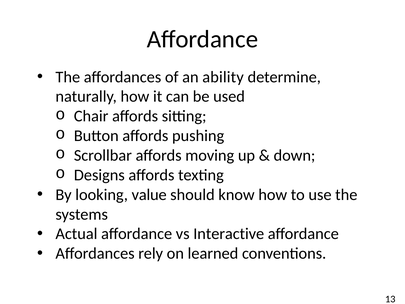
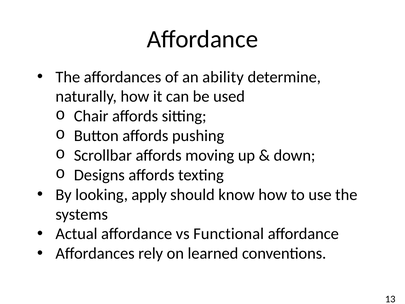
value: value -> apply (149, 194)
Interactive: Interactive -> Functional (229, 234)
